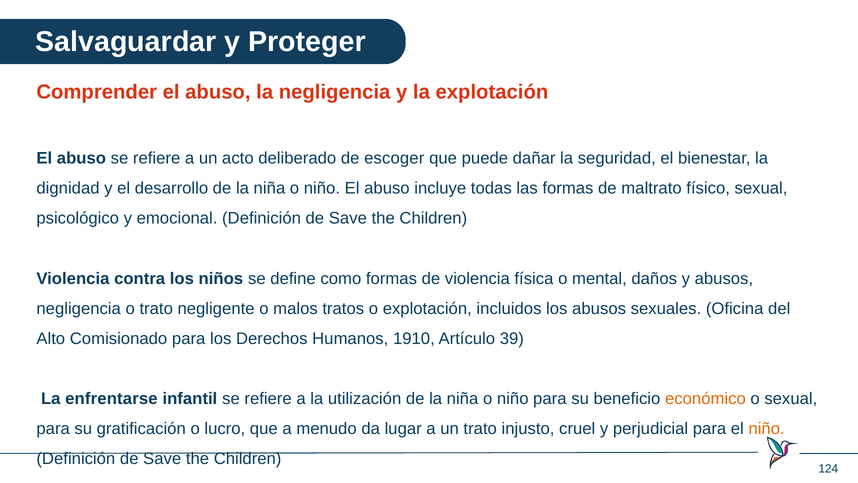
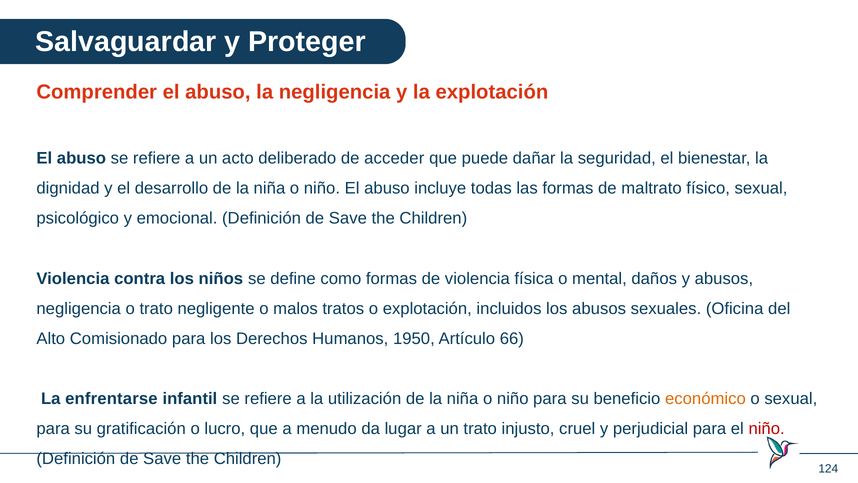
escoger: escoger -> acceder (394, 158)
1910: 1910 -> 1950 (414, 338)
39: 39 -> 66 (512, 338)
niño colour: orange -> red (767, 428)
